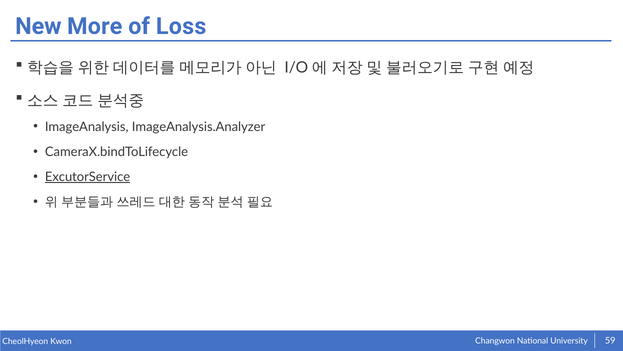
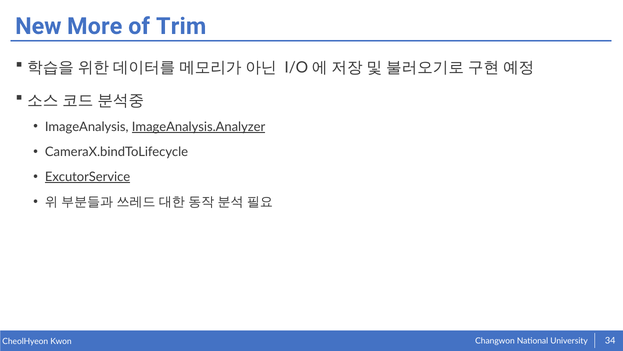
Loss: Loss -> Trim (181, 26)
ImageAnalysis.Analyzer underline: none -> present (199, 127)
59: 59 -> 34 (610, 340)
